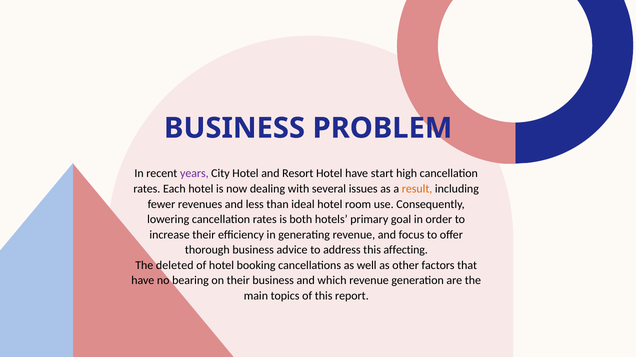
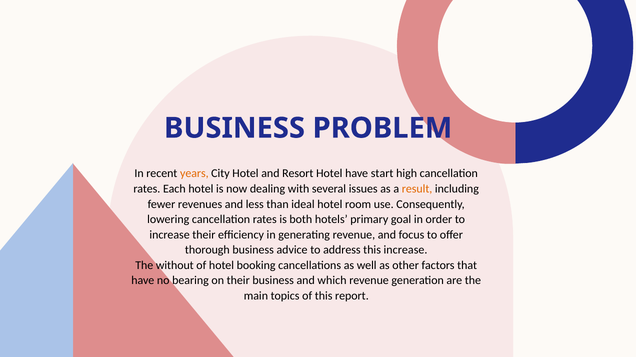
years colour: purple -> orange (194, 174)
this affecting: affecting -> increase (406, 250)
deleted: deleted -> without (175, 266)
